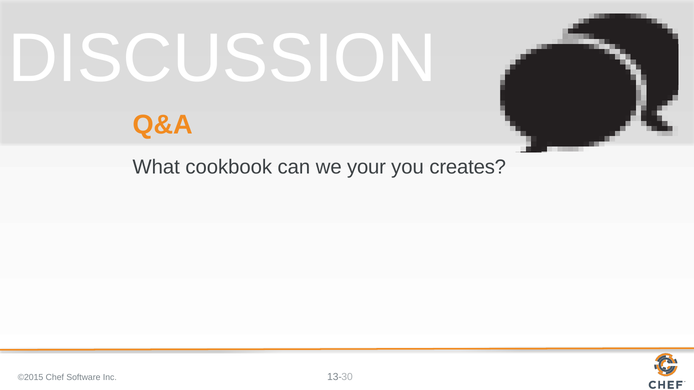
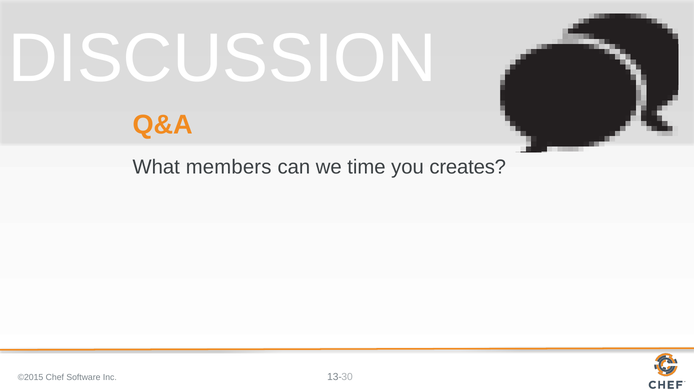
cookbook: cookbook -> members (229, 167)
your: your -> time (366, 167)
